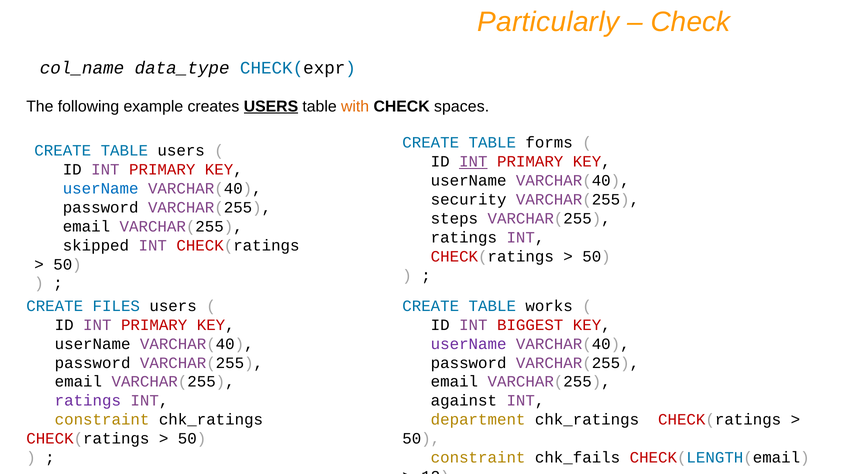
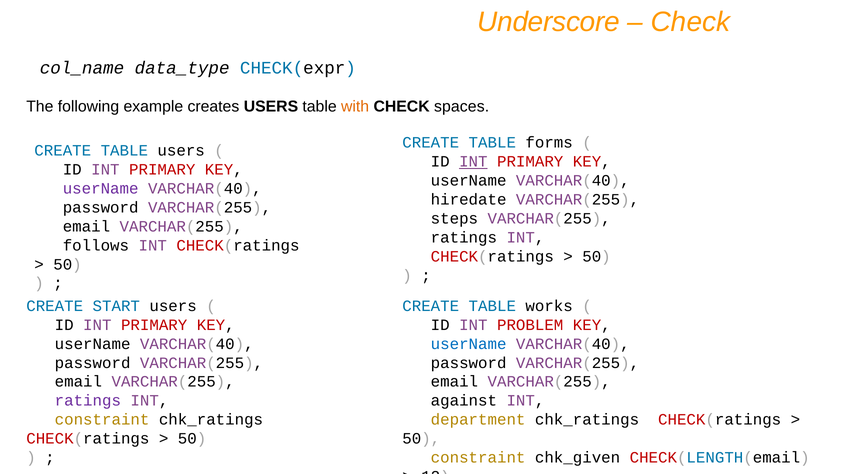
Particularly: Particularly -> Underscore (549, 22)
USERS underline: present -> none (271, 106)
userName colour: blue -> purple (101, 188)
security: security -> hiredate (469, 200)
skipped: skipped -> follows (96, 245)
FILES: FILES -> START (116, 306)
BIGGEST: BIGGEST -> PROBLEM (530, 325)
userName colour: purple -> blue (469, 344)
chk_fails: chk_fails -> chk_given (578, 457)
